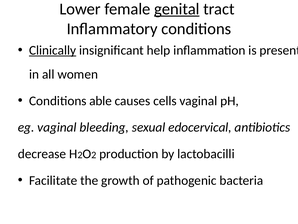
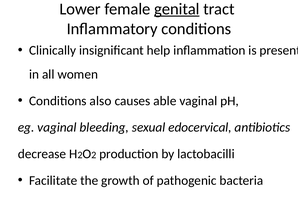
Clinically underline: present -> none (53, 50)
able: able -> also (100, 101)
cells: cells -> able (165, 101)
